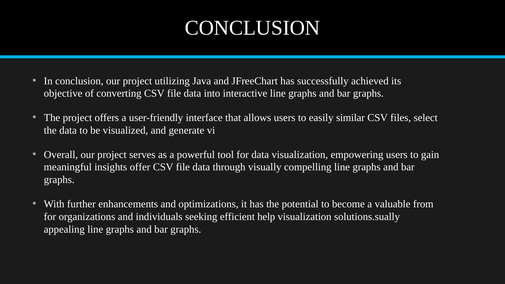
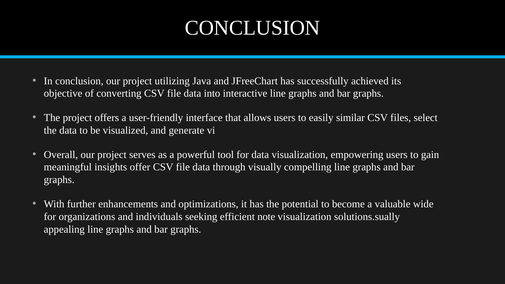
from: from -> wide (423, 204)
help: help -> note (266, 217)
